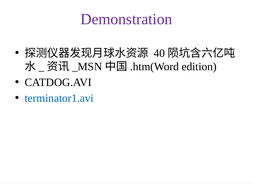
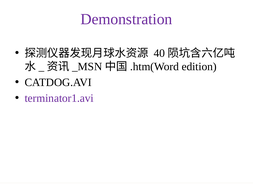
terminator1.avi colour: blue -> purple (59, 98)
